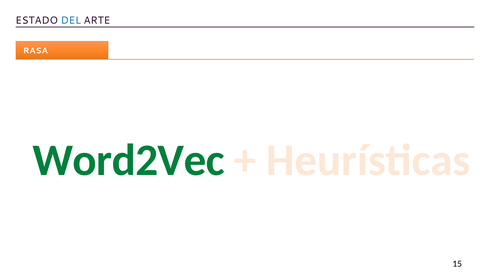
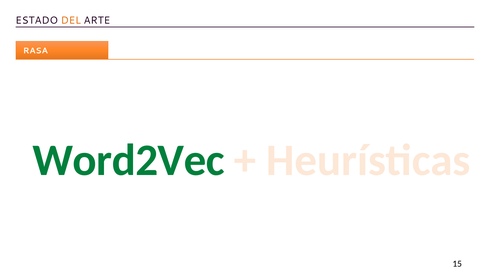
DEL colour: blue -> orange (71, 21)
